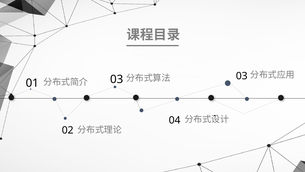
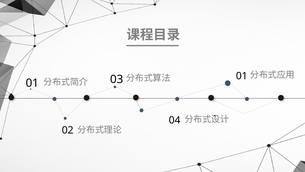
03 03: 03 -> 01 (242, 76)
